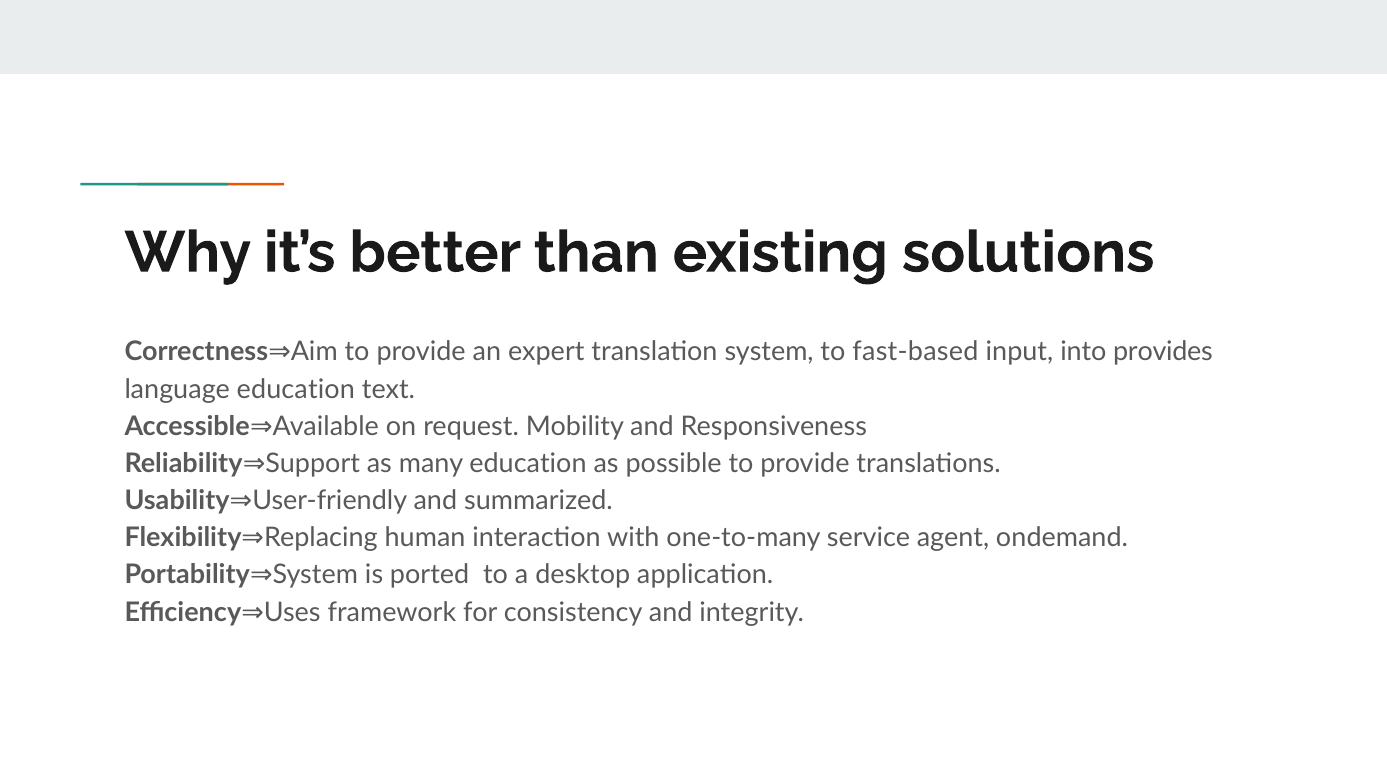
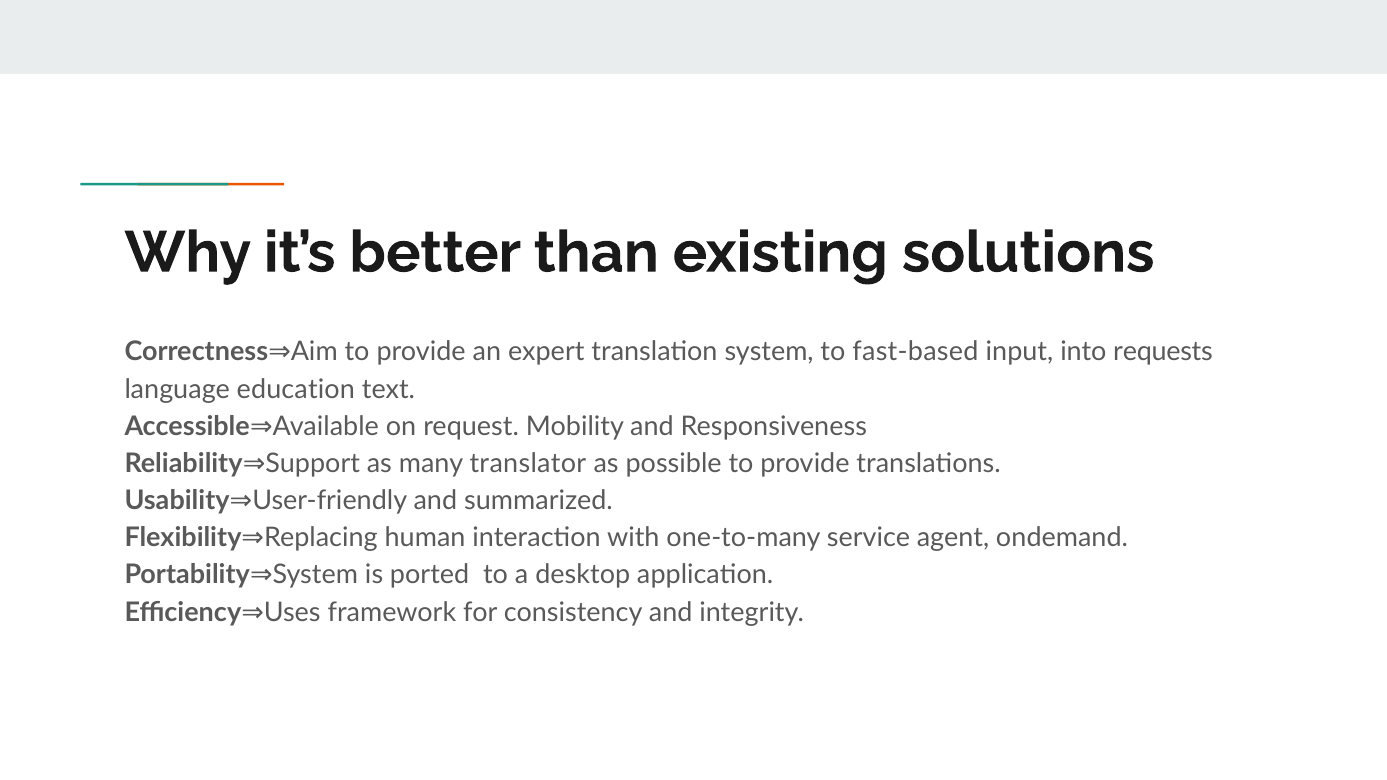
provides: provides -> requests (1163, 352)
many education: education -> translator (528, 464)
